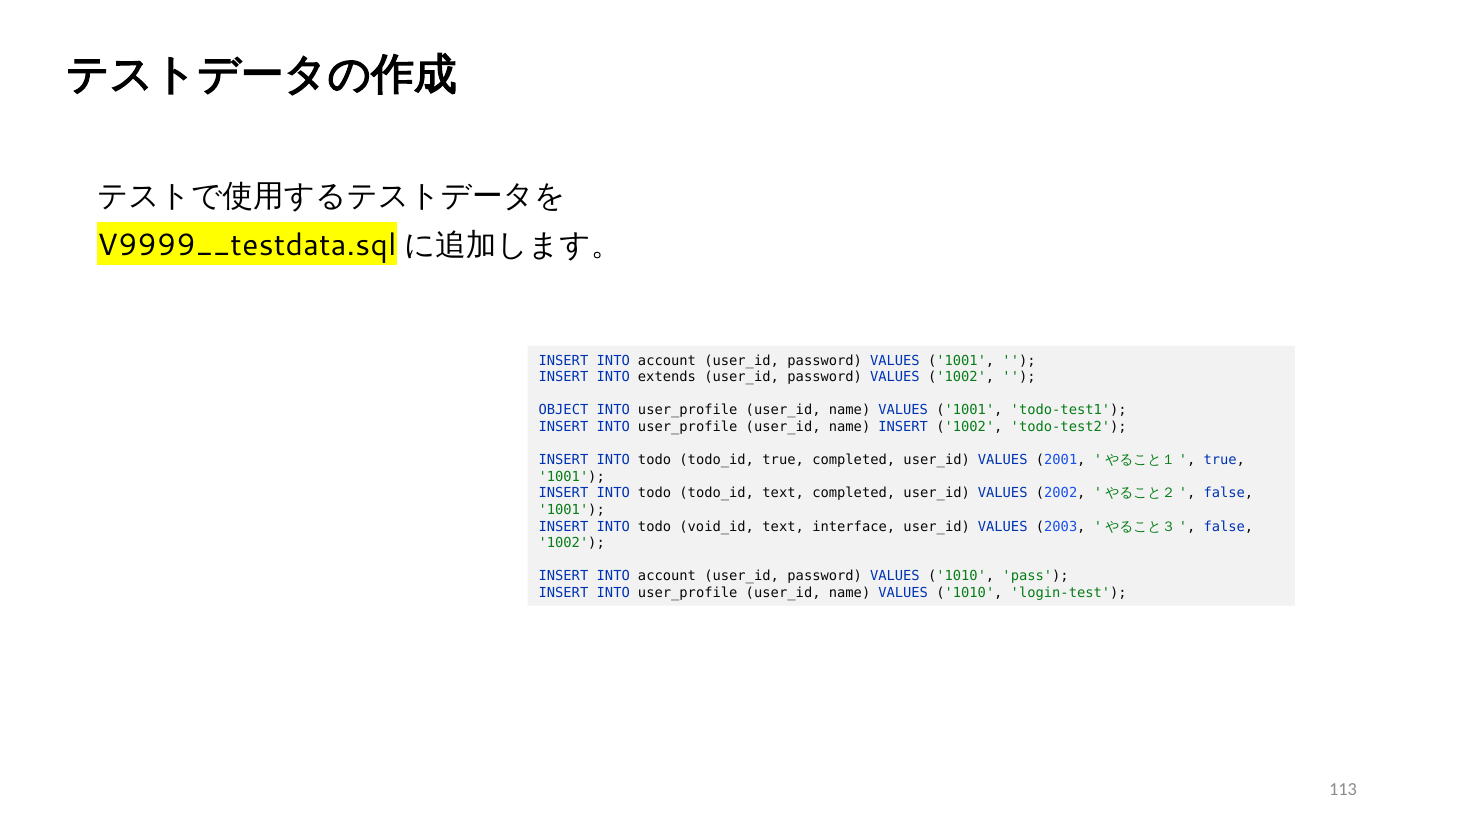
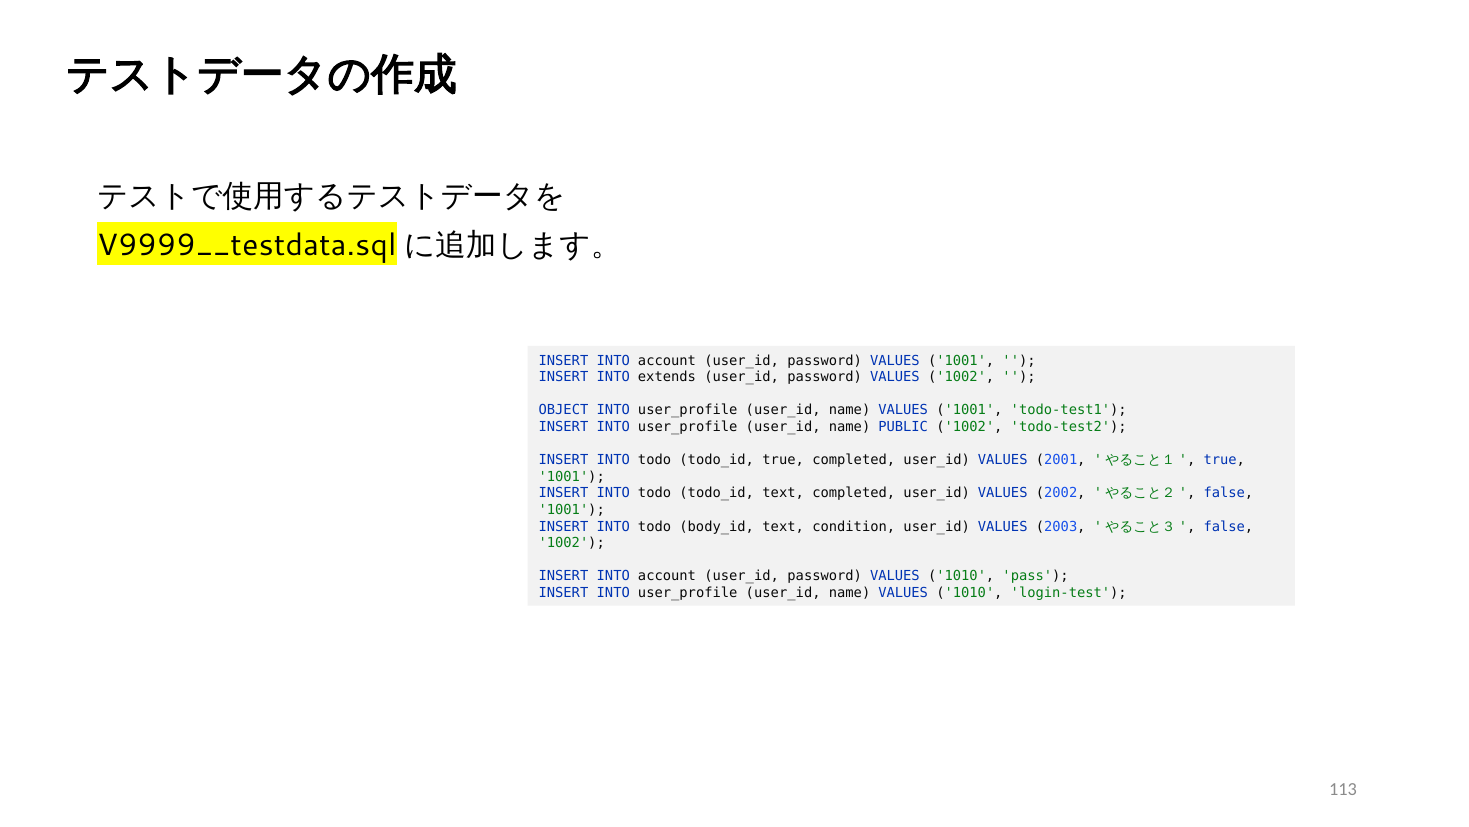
name INSERT: INSERT -> PUBLIC (903, 427)
void_id: void_id -> body_id (717, 526)
interface: interface -> condition (854, 526)
